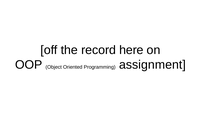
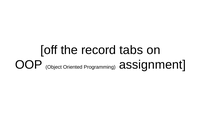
here: here -> tabs (131, 50)
